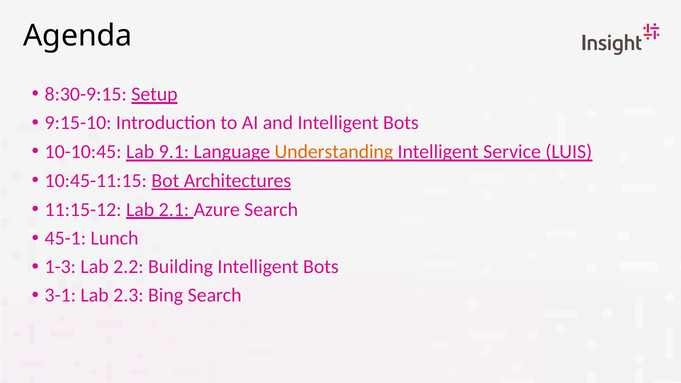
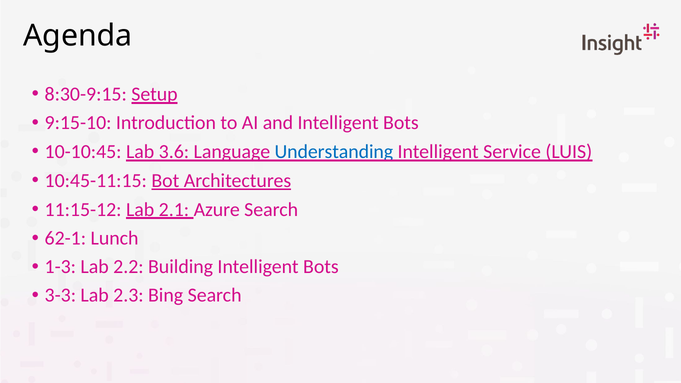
9.1: 9.1 -> 3.6 (174, 152)
Understanding colour: orange -> blue (334, 152)
45-1: 45-1 -> 62-1 (65, 238)
3-1: 3-1 -> 3-3 (60, 295)
